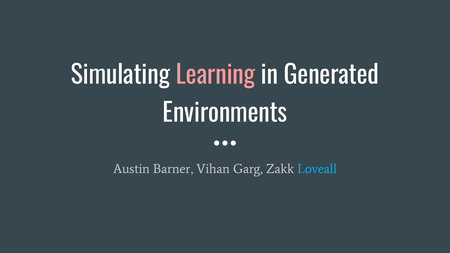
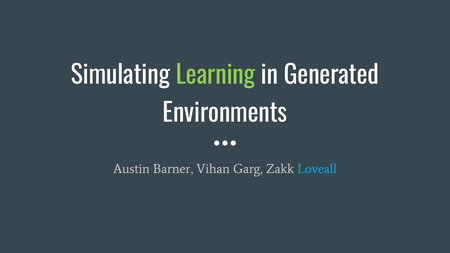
Learning colour: pink -> light green (215, 75)
